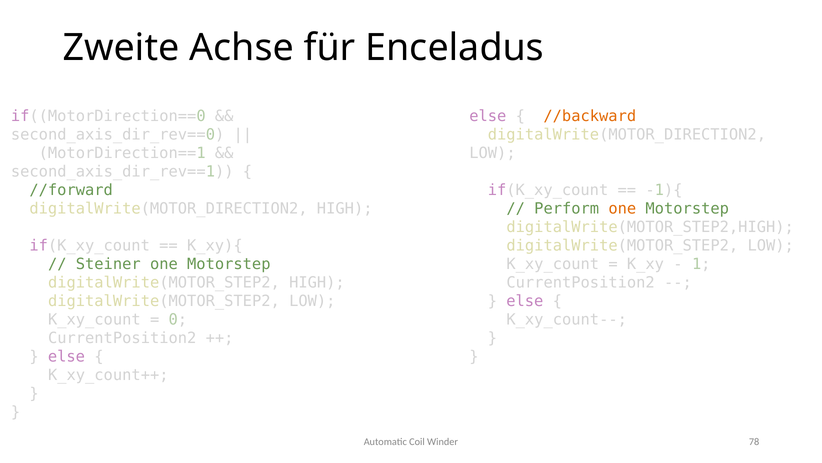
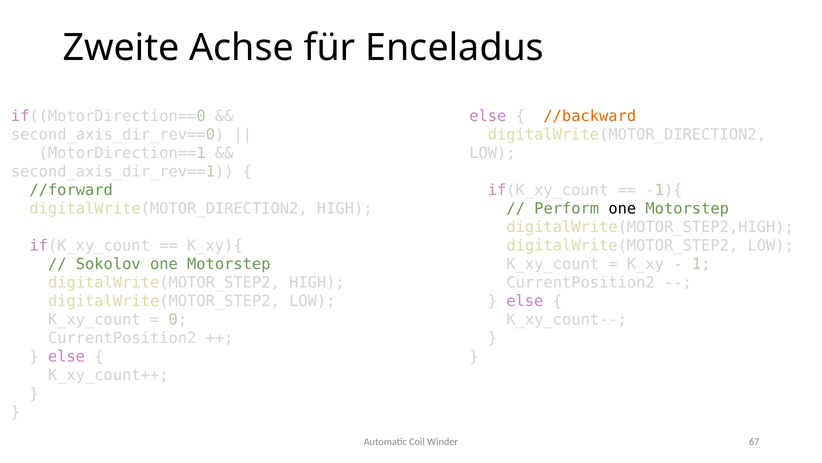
one colour: orange -> black (622, 208)
Steiner: Steiner -> Sokolov (108, 264)
78: 78 -> 67 (754, 441)
